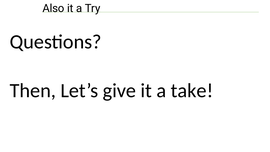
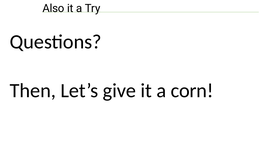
take: take -> corn (192, 90)
